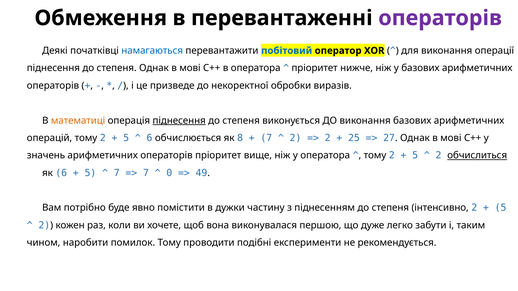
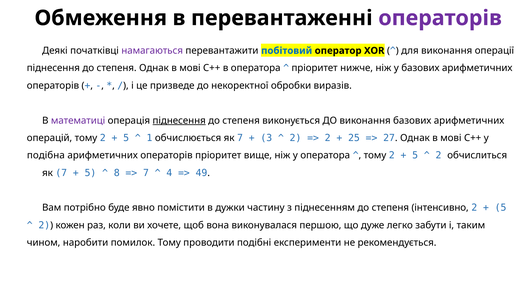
намагаються colour: blue -> purple (152, 51)
математиці colour: orange -> purple (78, 121)
6: 6 -> 1 (150, 138)
обчислюється як 8: 8 -> 7 (240, 138)
7: 7 -> 3 (266, 138)
значень: значень -> подібна (46, 156)
обчислиться underline: present -> none (477, 156)
6: 6 -> 7 (61, 173)
7: 7 -> 8 (117, 173)
0: 0 -> 4 (169, 173)
